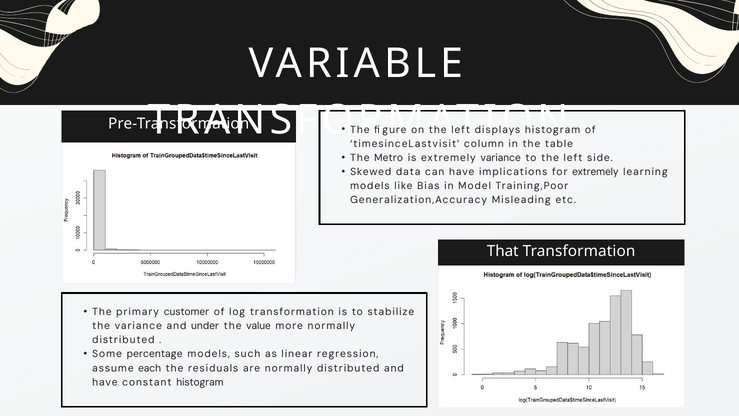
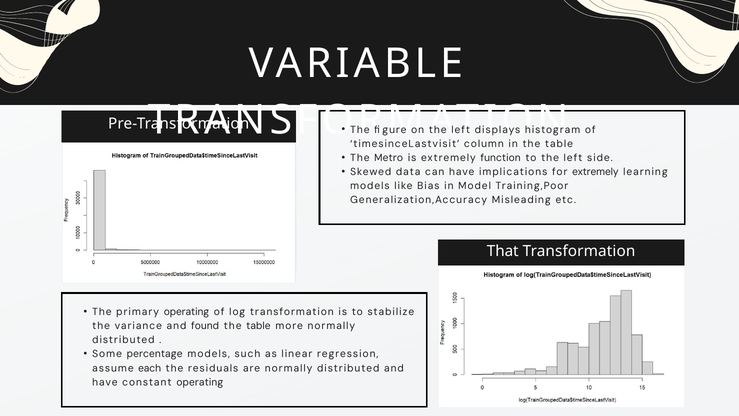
extremely variance: variance -> function (501, 158)
primary customer: customer -> operating (186, 312)
under: under -> found (205, 326)
value: value -> table (258, 326)
constant histogram: histogram -> operating (200, 382)
